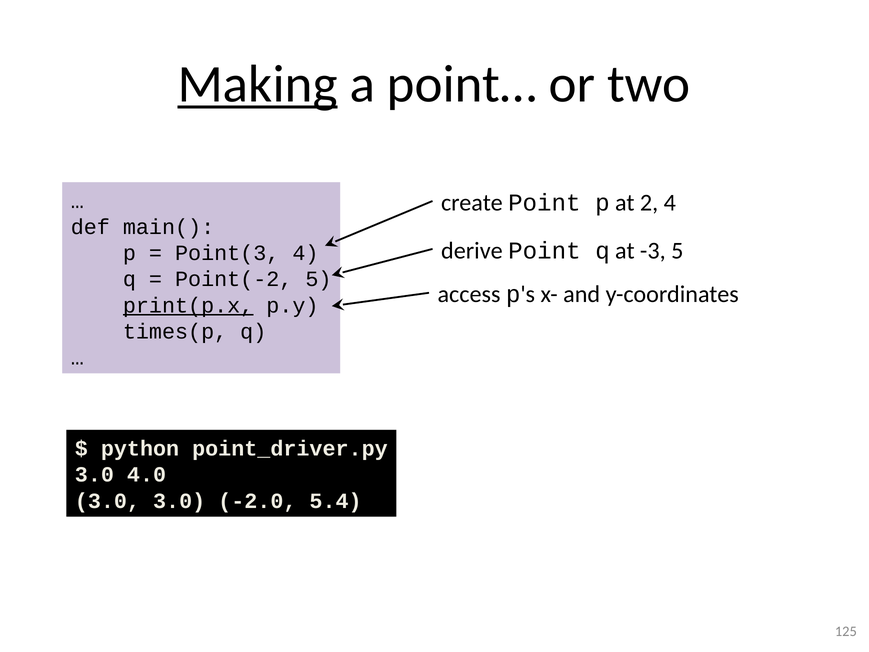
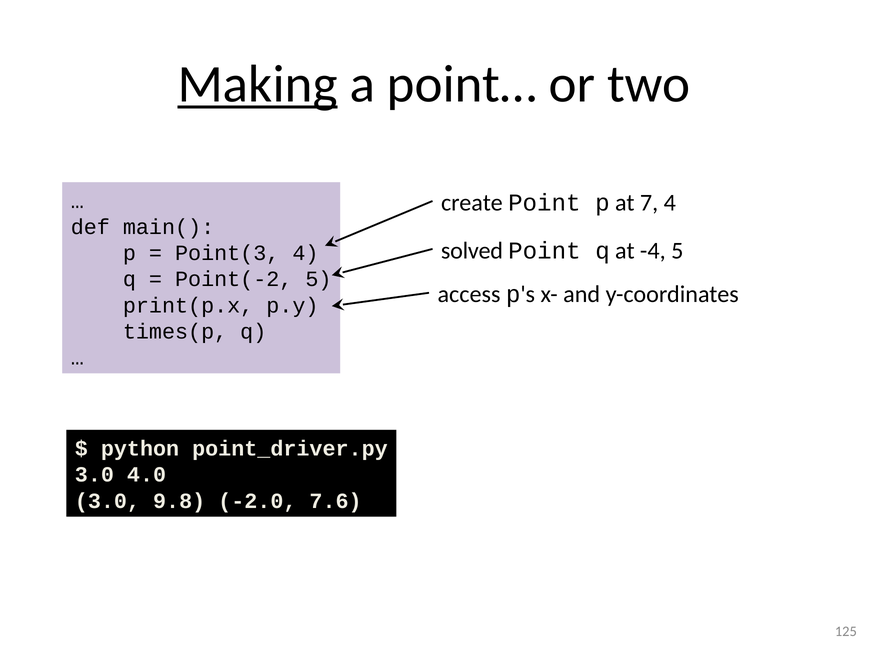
2: 2 -> 7 (649, 203)
derive: derive -> solved (472, 251)
-3: -3 -> -4 (653, 251)
print(p.x underline: present -> none (188, 305)
3.0 3.0: 3.0 -> 9.8 (179, 501)
5.4: 5.4 -> 7.6 (336, 501)
